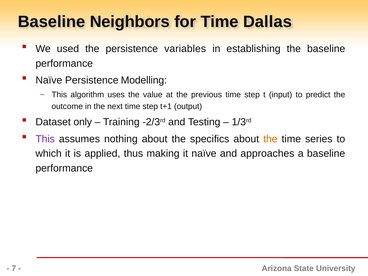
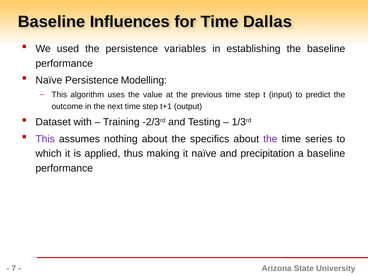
Neighbors: Neighbors -> Influences (130, 22)
only: only -> with (83, 122)
the colour: orange -> purple (270, 139)
approaches: approaches -> precipitation (268, 154)
